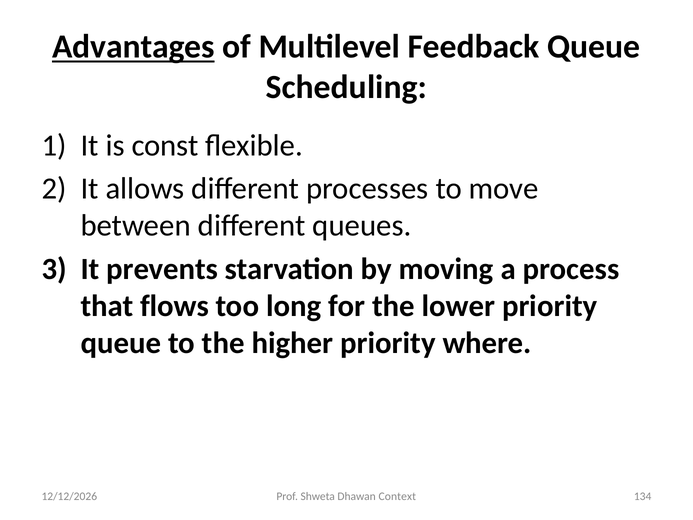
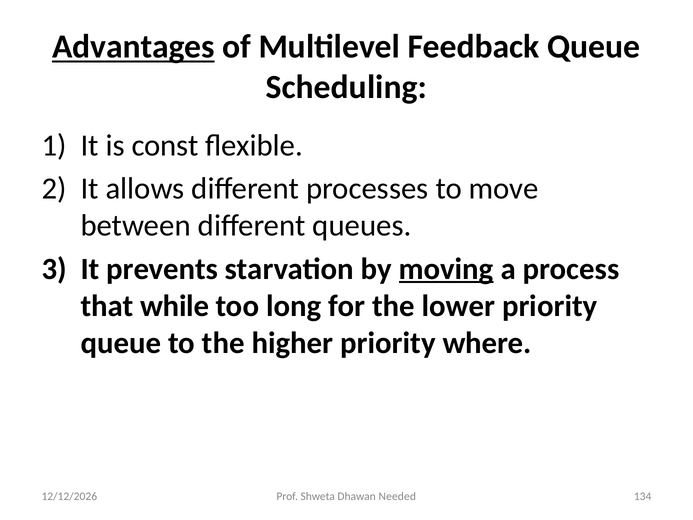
moving underline: none -> present (446, 269)
flows: flows -> while (175, 306)
Context: Context -> Needed (397, 496)
